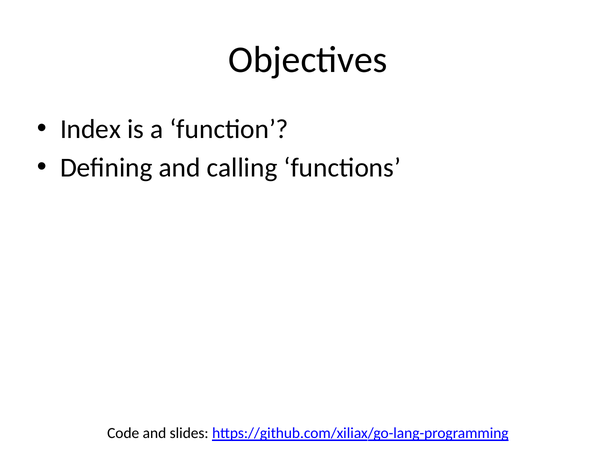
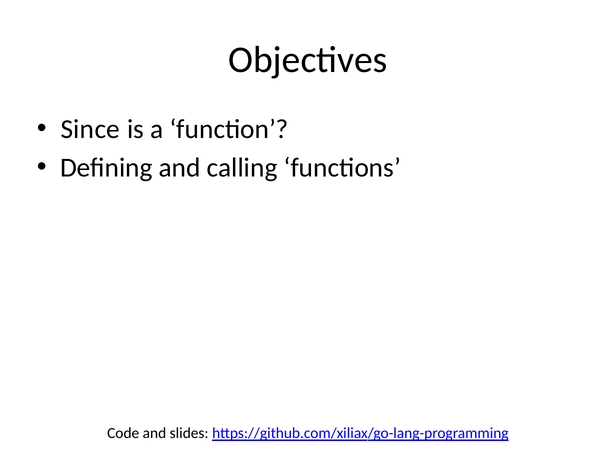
Index: Index -> Since (90, 129)
